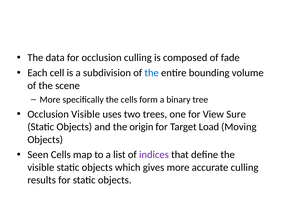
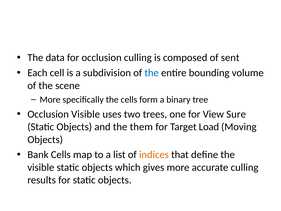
fade: fade -> sent (230, 58)
origin: origin -> them (141, 127)
Seen: Seen -> Bank (38, 155)
indices colour: purple -> orange (154, 155)
